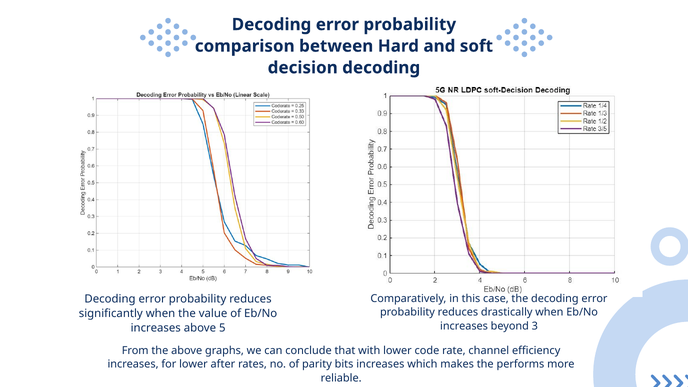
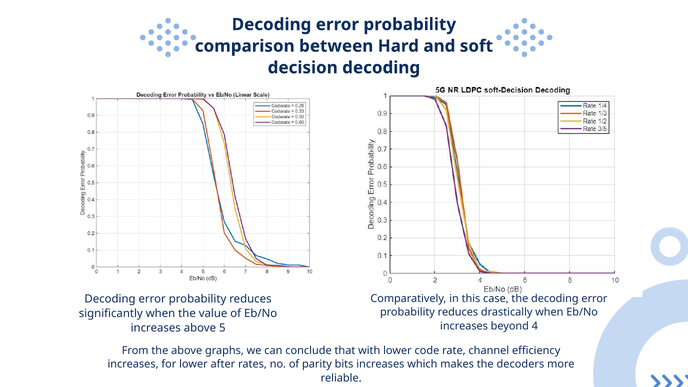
3: 3 -> 4 (535, 326)
performs: performs -> decoders (520, 364)
